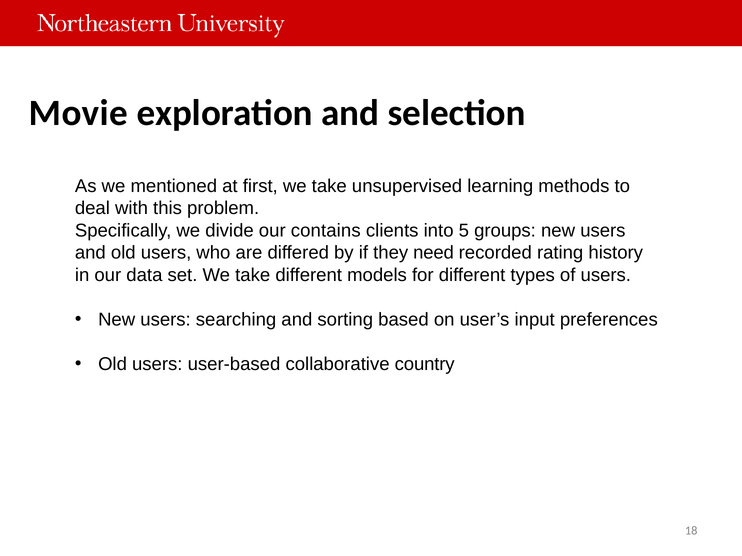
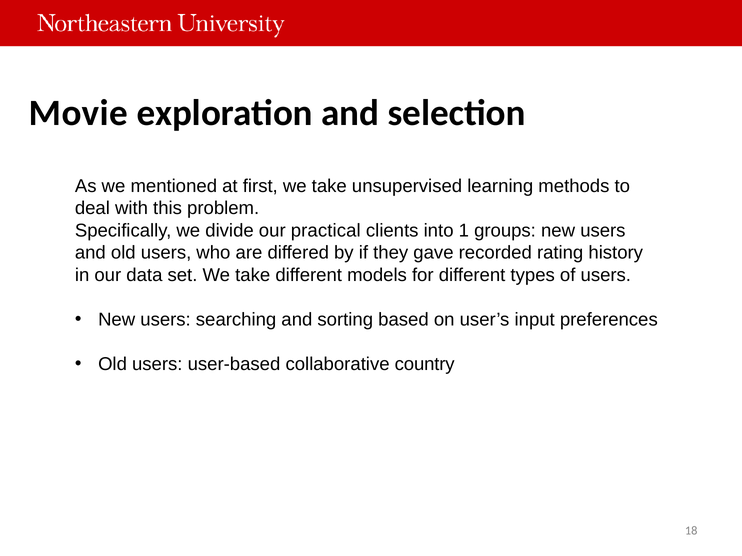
contains: contains -> practical (326, 231)
5: 5 -> 1 (464, 231)
need: need -> gave (433, 253)
